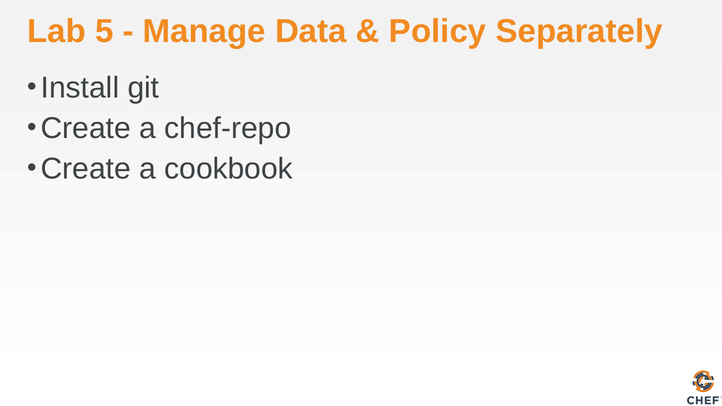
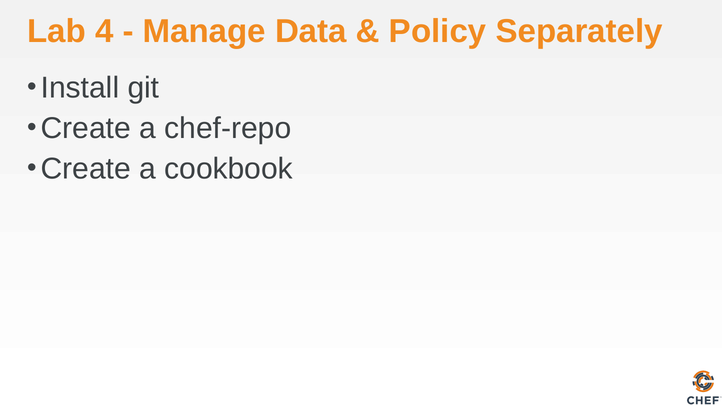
5: 5 -> 4 (104, 31)
